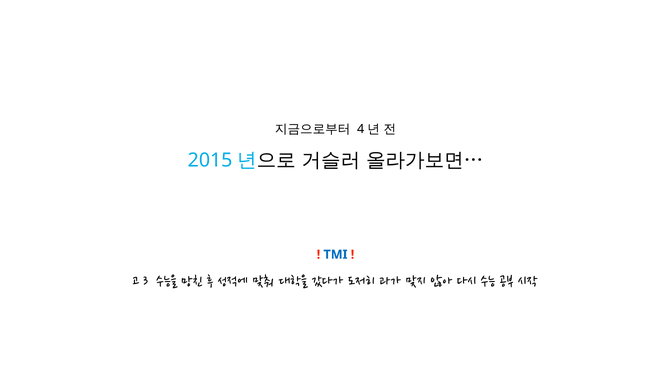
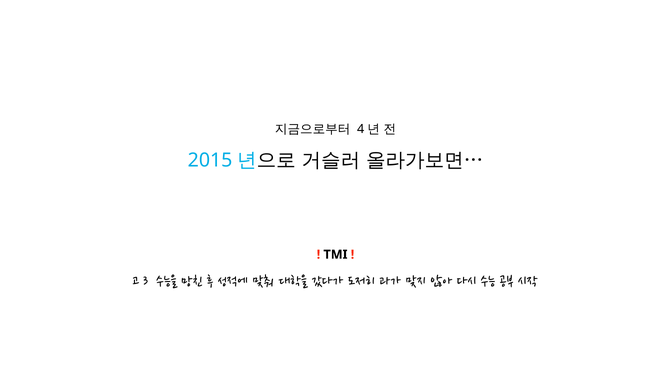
TMI colour: blue -> black (336, 255)
